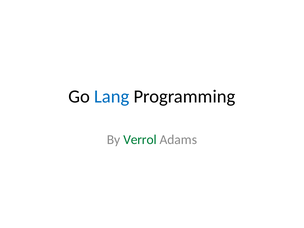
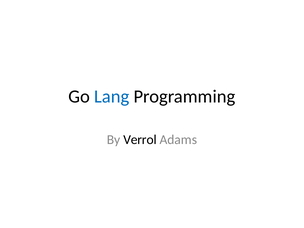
Verrol colour: green -> black (140, 140)
